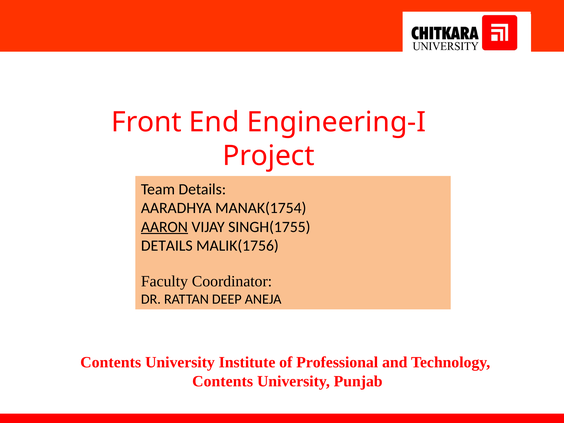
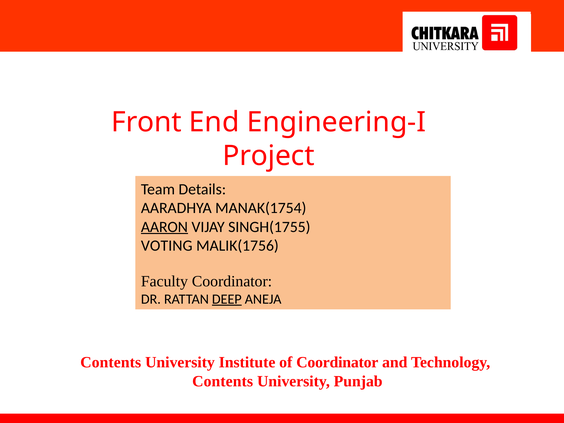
DETAILS: DETAILS -> VOTING (167, 246)
DEEP underline: none -> present (227, 299)
of Professional: Professional -> Coordinator (337, 362)
